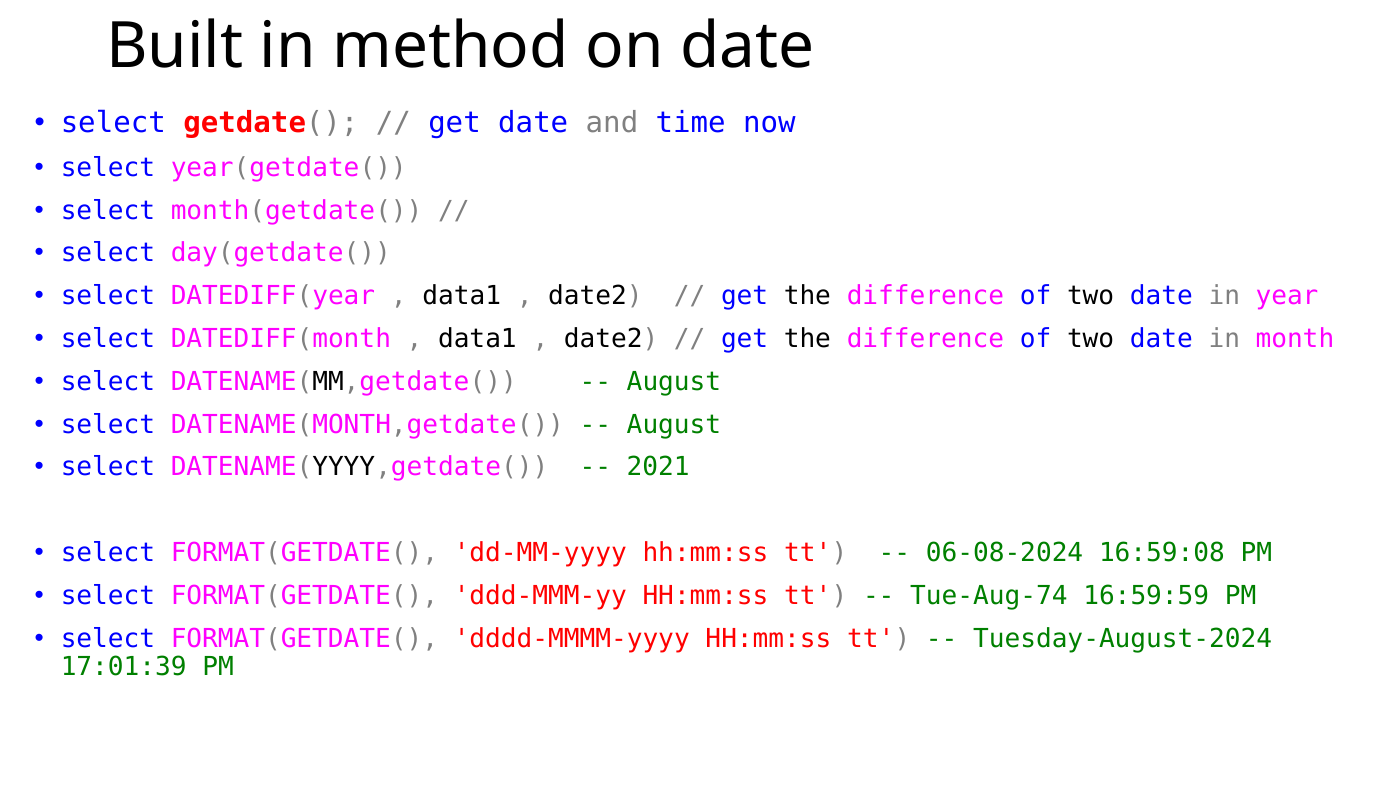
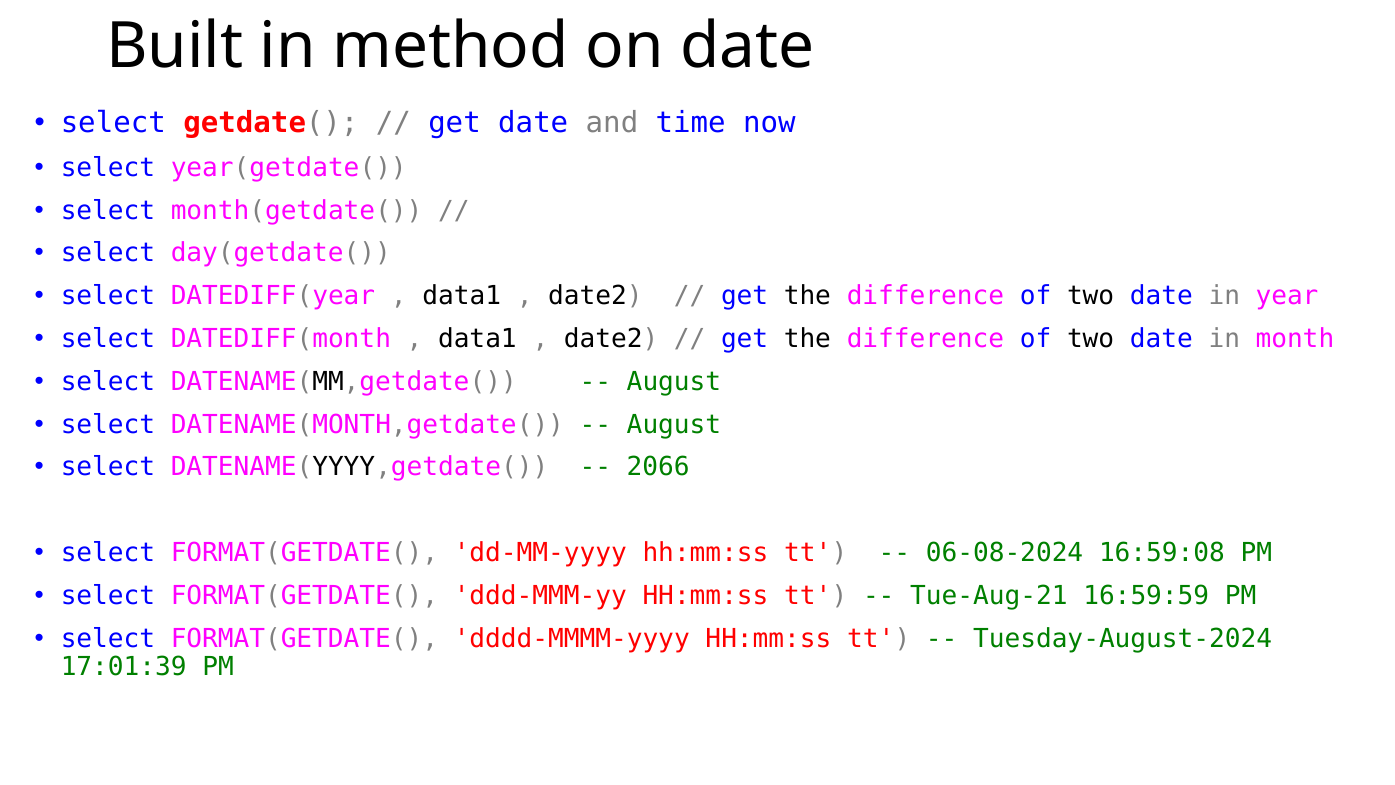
2021: 2021 -> 2066 (658, 467)
Tue-Aug-74: Tue-Aug-74 -> Tue-Aug-21 (989, 595)
